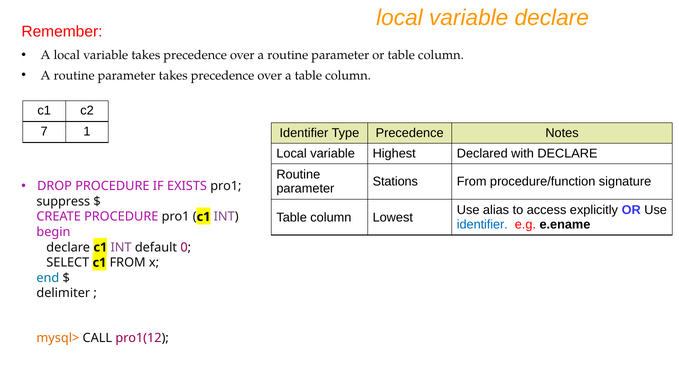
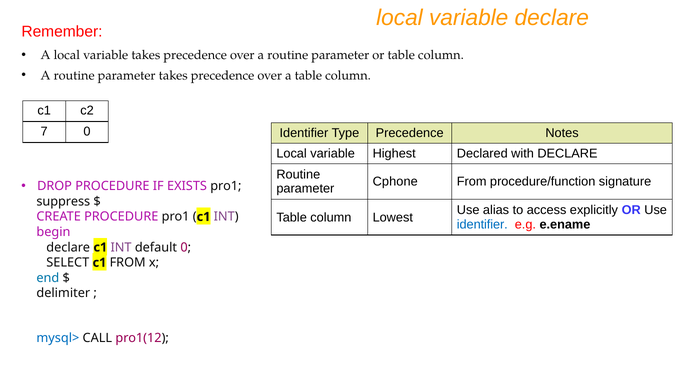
7 1: 1 -> 0 (87, 131)
Stations: Stations -> Cphone (395, 182)
mysql> colour: orange -> blue (58, 338)
